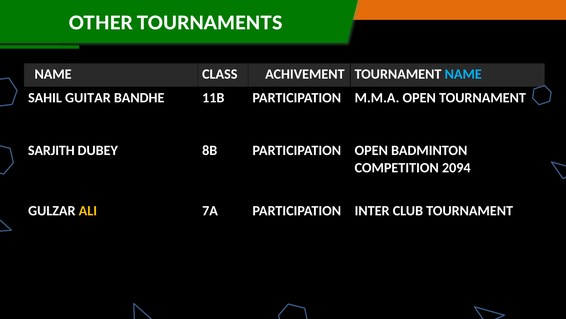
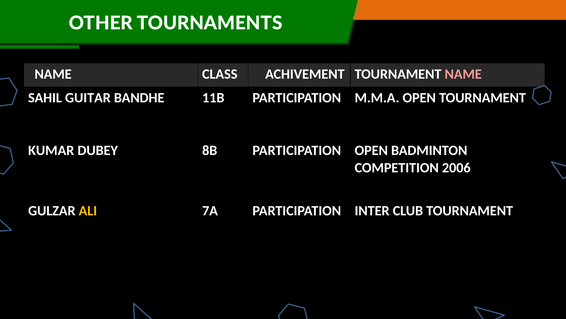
NAME colour: light blue -> pink (463, 74)
SARJITH: SARJITH -> KUMAR (51, 150)
2094: 2094 -> 2006 (456, 167)
